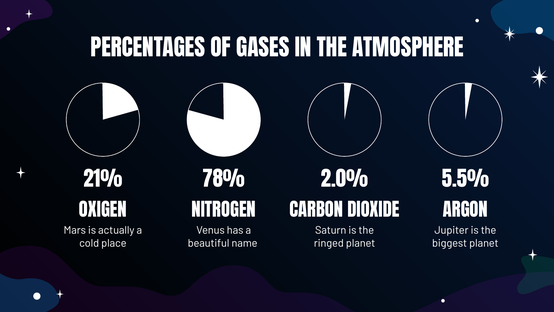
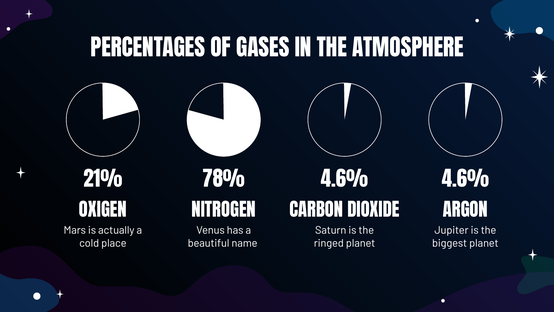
2.0%: 2.0% -> 4.6% (345, 180)
5.5%: 5.5% -> 4.6% (465, 180)
